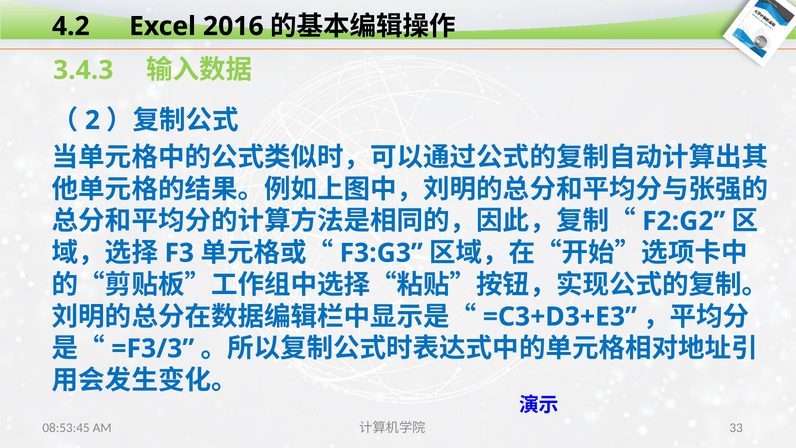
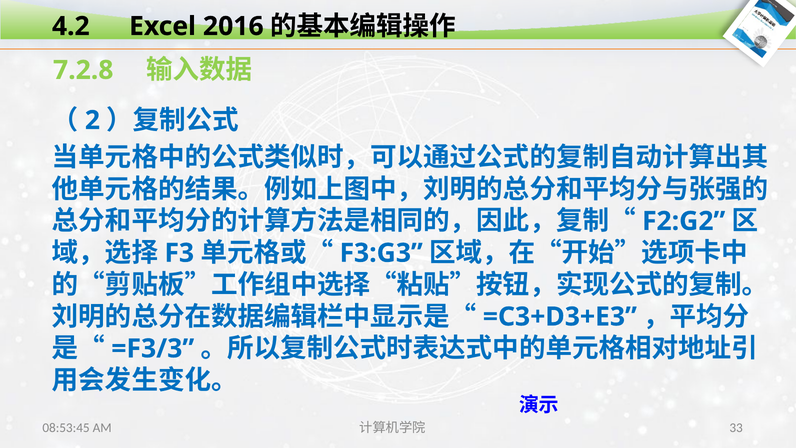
3.4.3: 3.4.3 -> 7.2.8 (83, 70)
